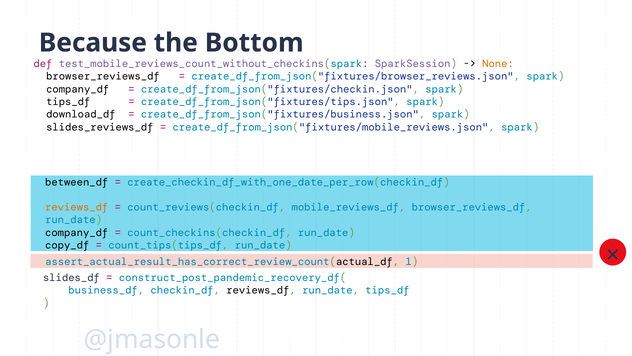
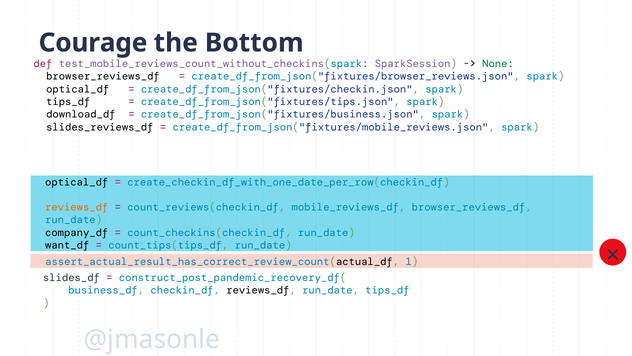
Because: Because -> Courage (93, 43)
None colour: orange -> green (498, 64)
company_df: company_df -> optical_df (78, 89)
between_df: between_df -> optical_df (77, 182)
copy_df: copy_df -> want_df (67, 245)
